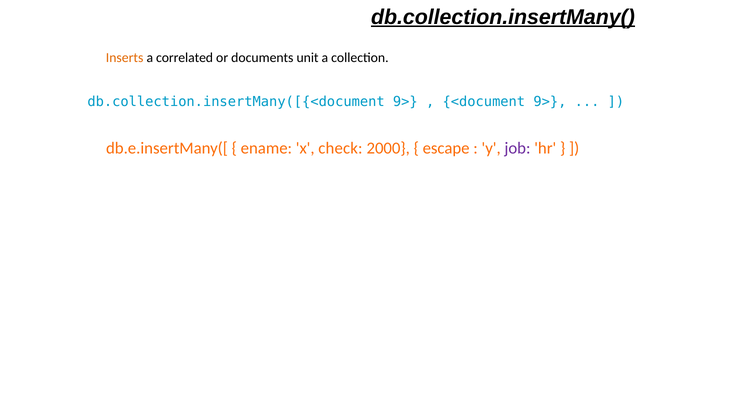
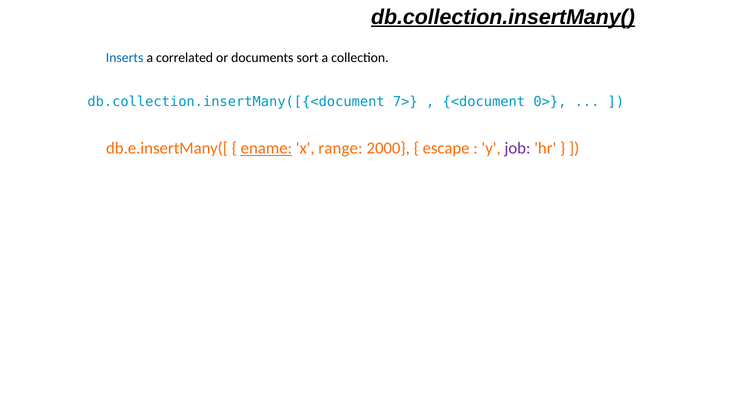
Inserts colour: orange -> blue (125, 58)
unit: unit -> sort (308, 58)
db.collection.insertMany([{<document 9>: 9> -> 7> (405, 102)
<document 9>: 9> -> 0> (550, 102)
ename underline: none -> present (266, 148)
check: check -> range (340, 148)
